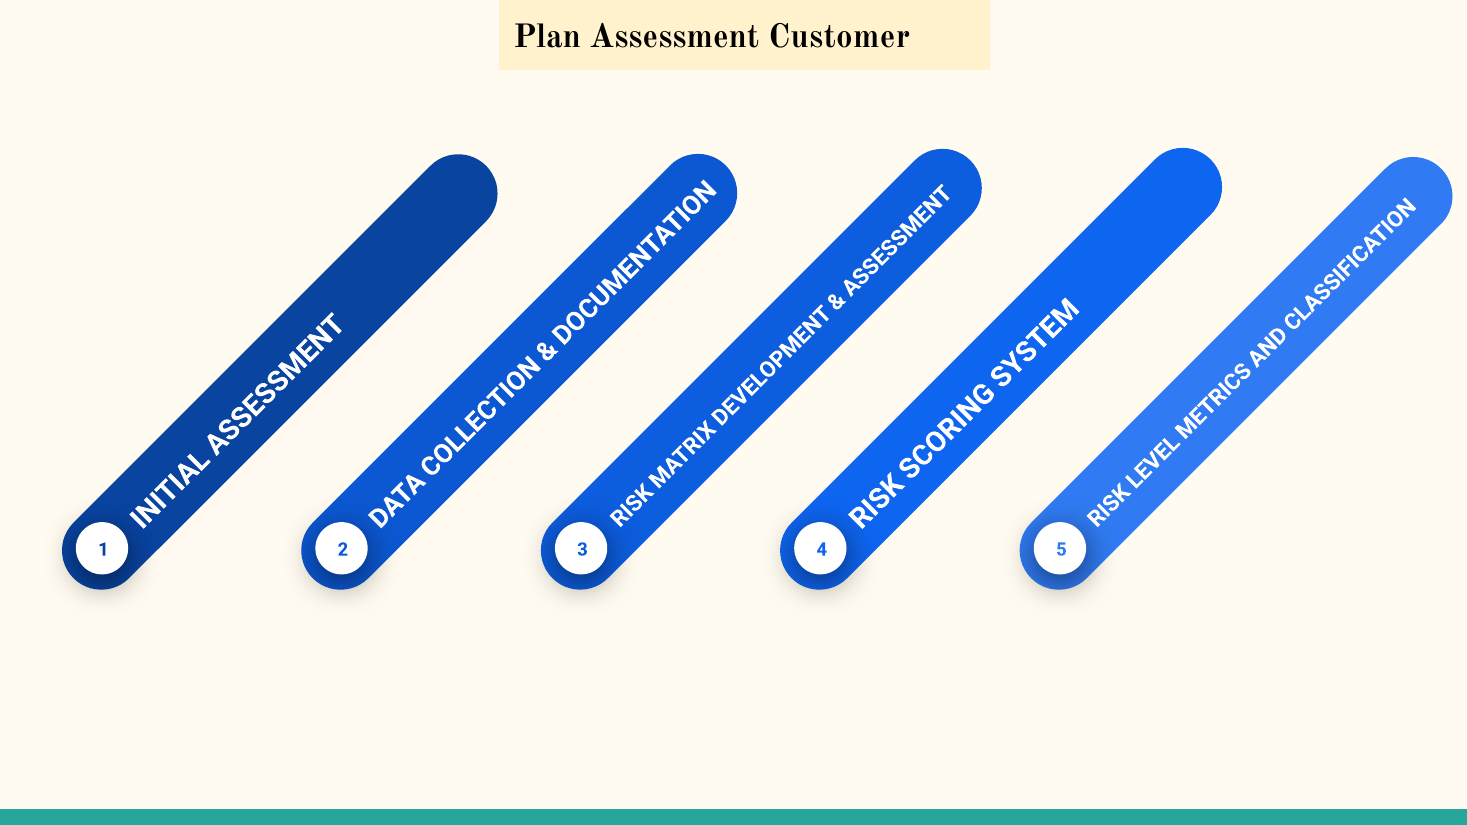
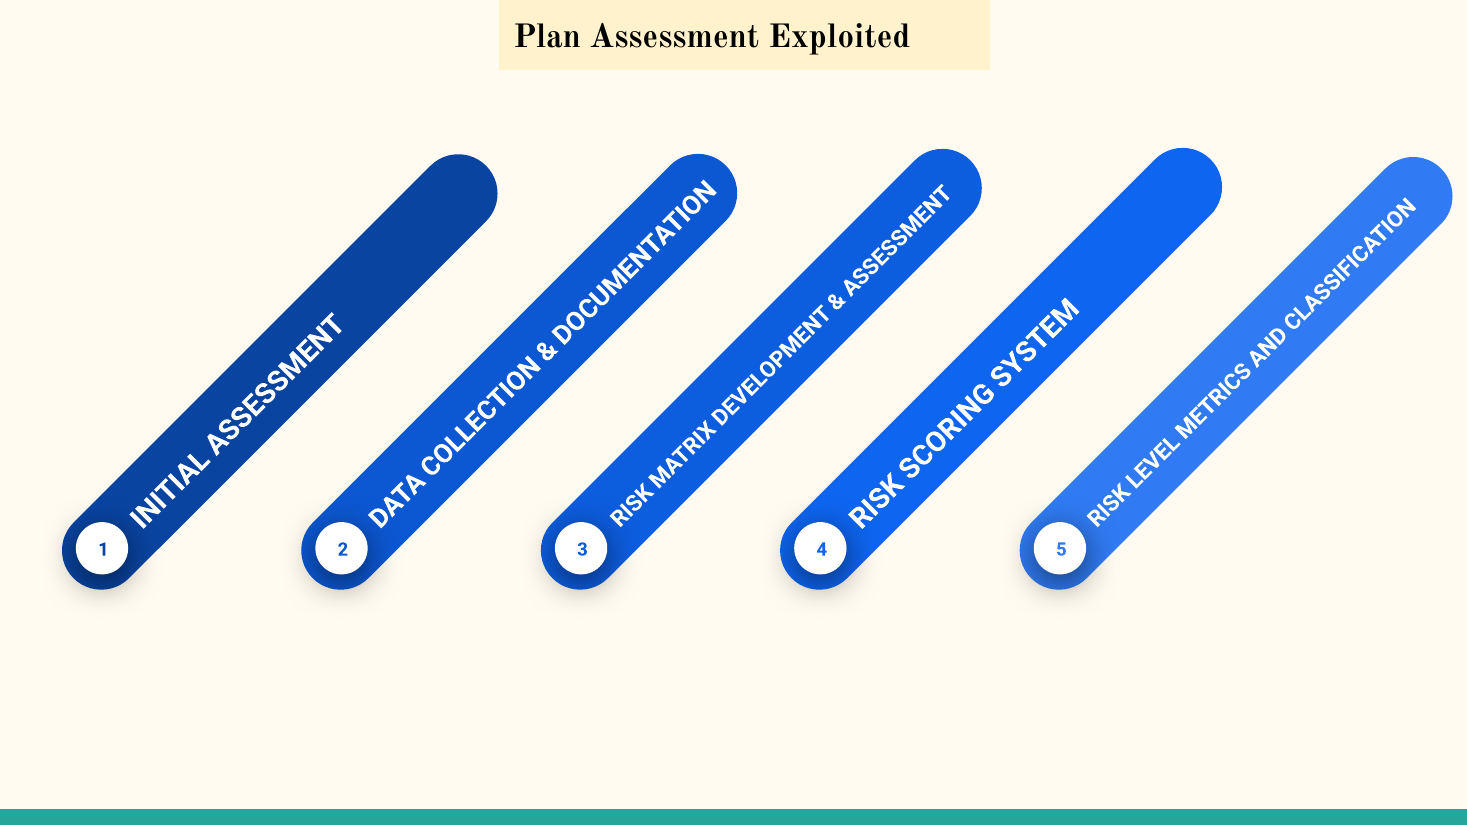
Customer: Customer -> Exploited (839, 37)
